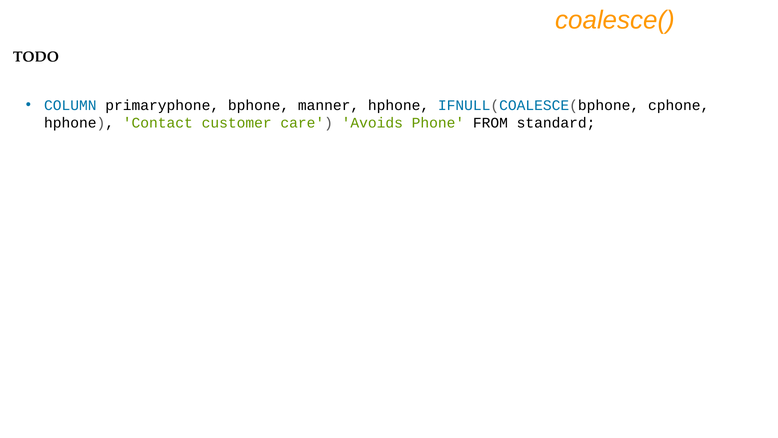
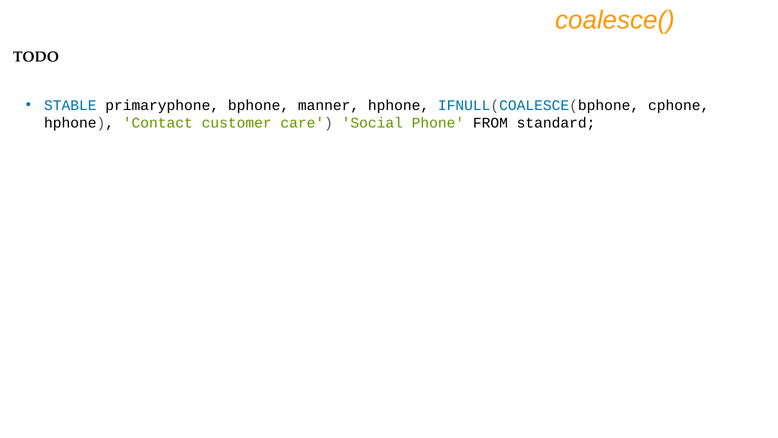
COLUMN: COLUMN -> STABLE (70, 105)
Avoids: Avoids -> Social (372, 123)
